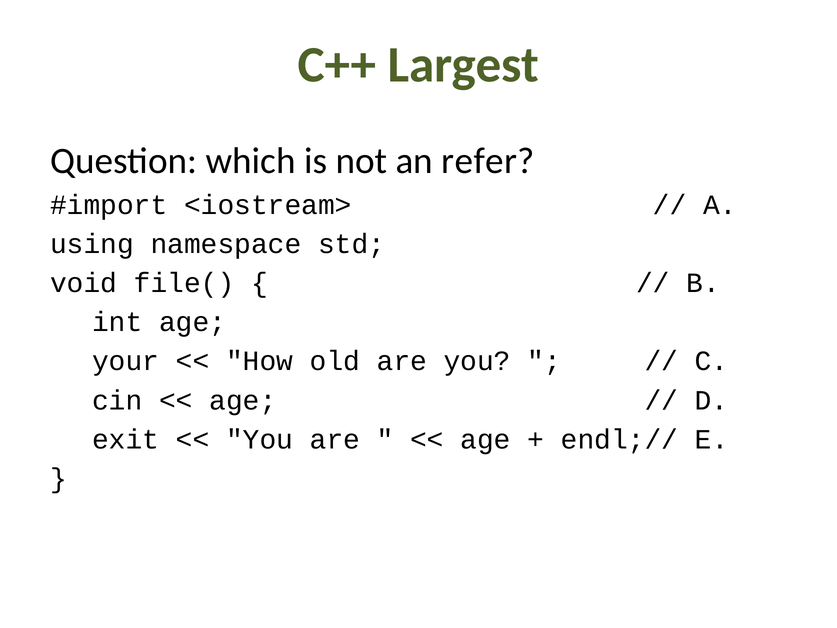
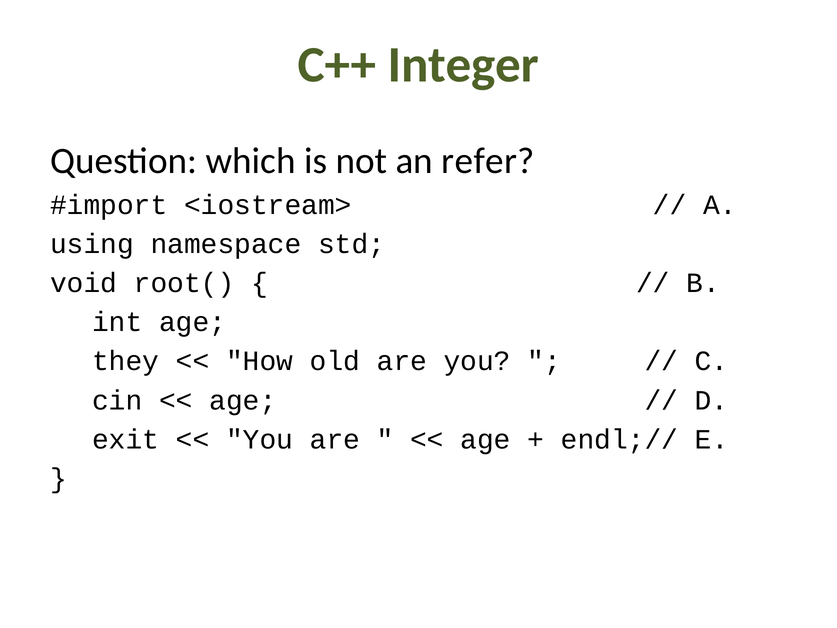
Largest: Largest -> Integer (463, 65)
file(: file( -> root( (184, 283)
your: your -> they (126, 361)
